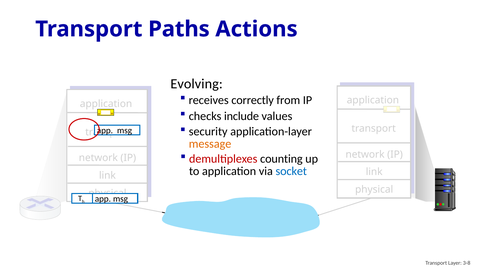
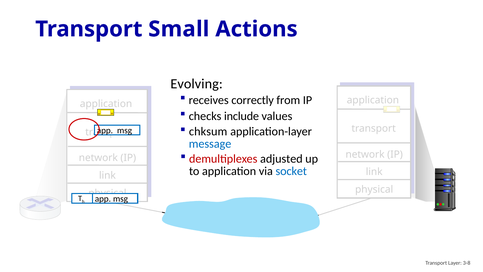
Paths: Paths -> Small (179, 29)
security: security -> chksum (208, 131)
message colour: orange -> blue (210, 144)
counting: counting -> adjusted (281, 159)
